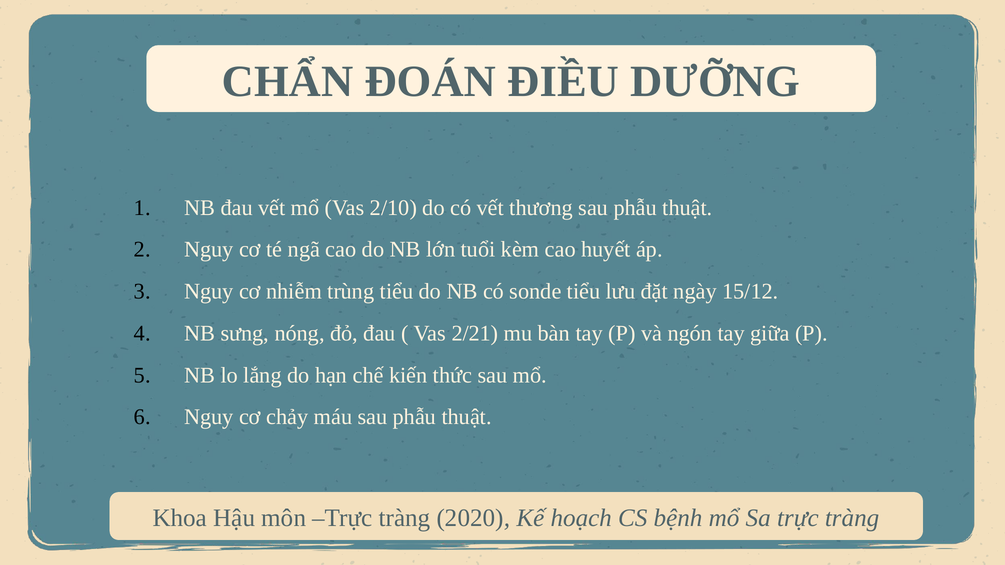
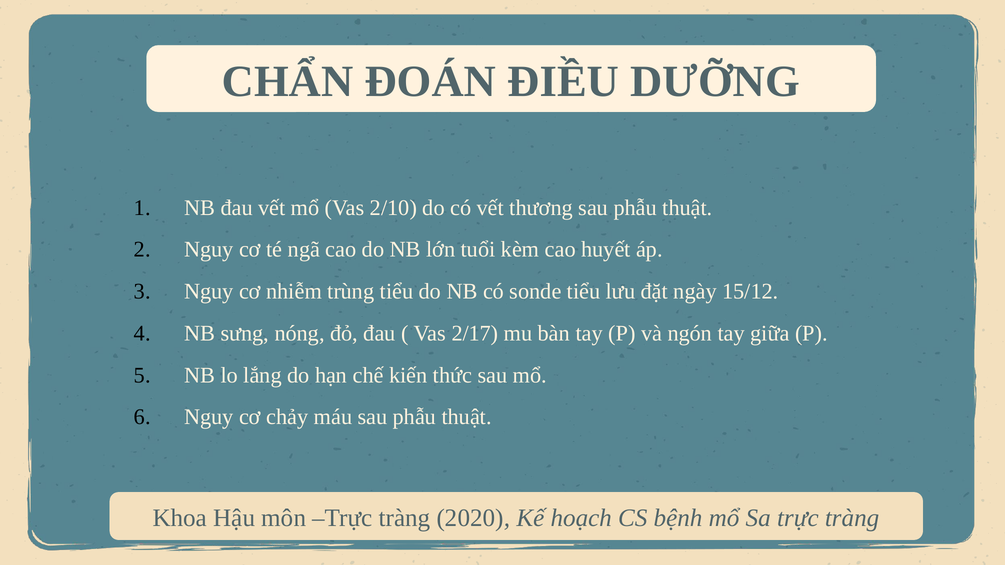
2/21: 2/21 -> 2/17 (475, 334)
